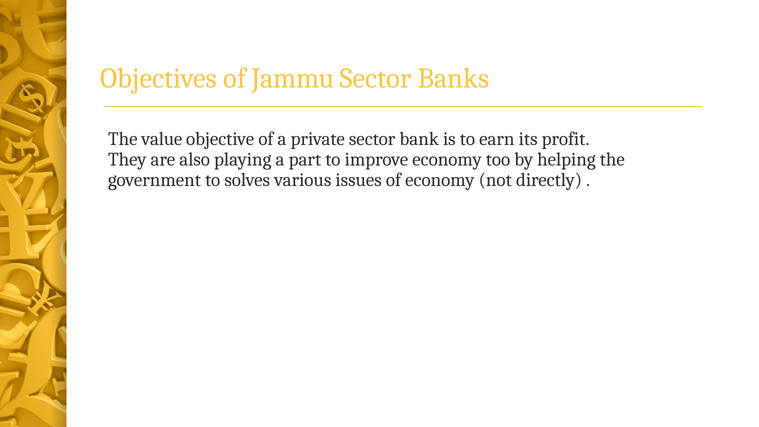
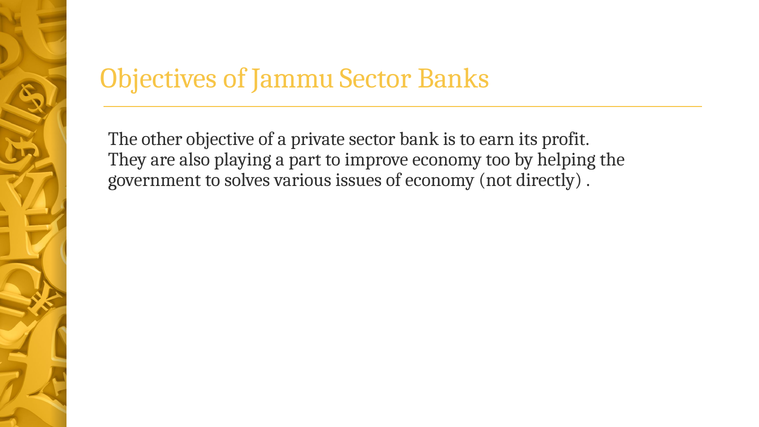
value: value -> other (162, 139)
